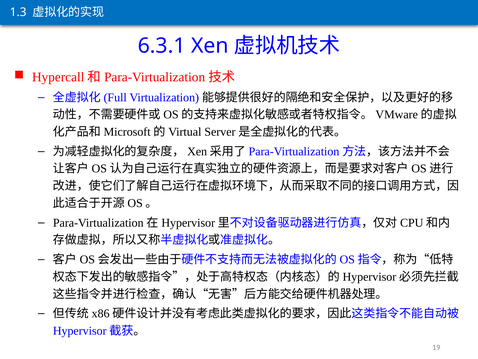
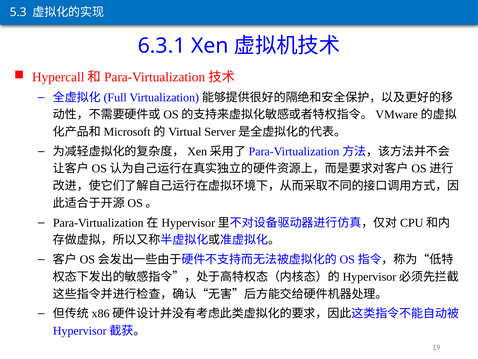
1.3: 1.3 -> 5.3 (18, 12)
